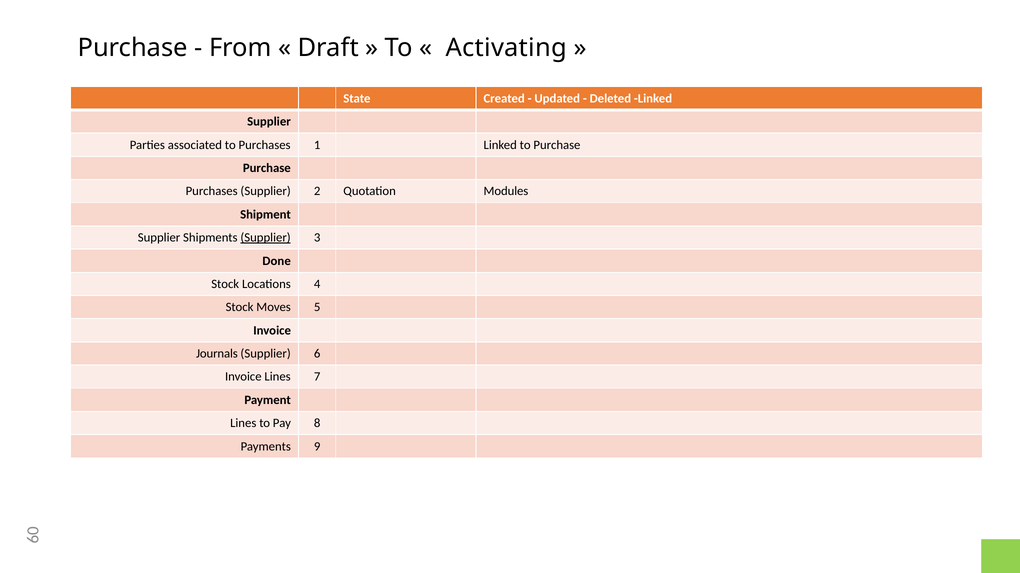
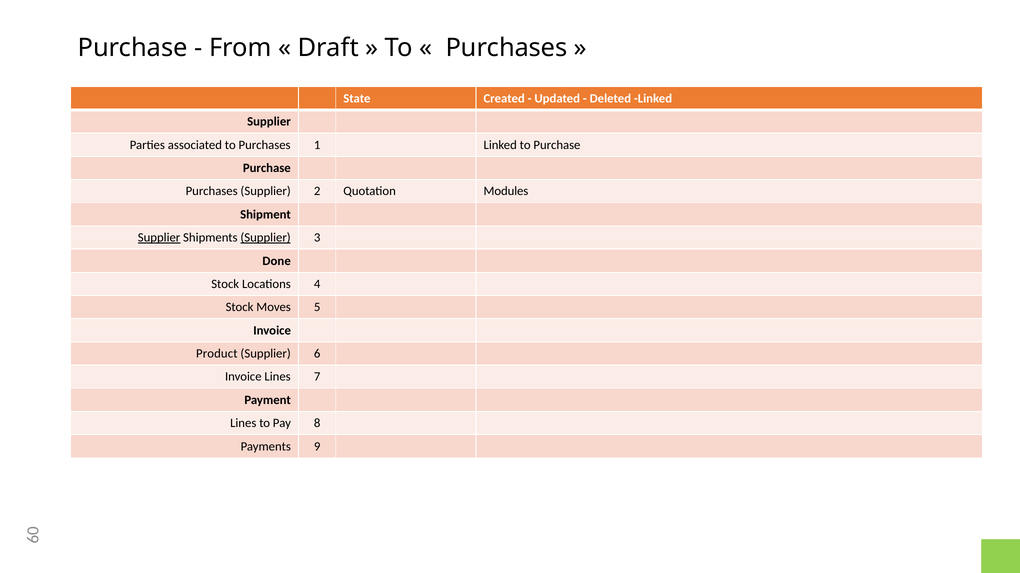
Activating: Activating -> Purchases (506, 48)
Supplier underline: none -> present (159, 238)
Journals: Journals -> Product (217, 354)
